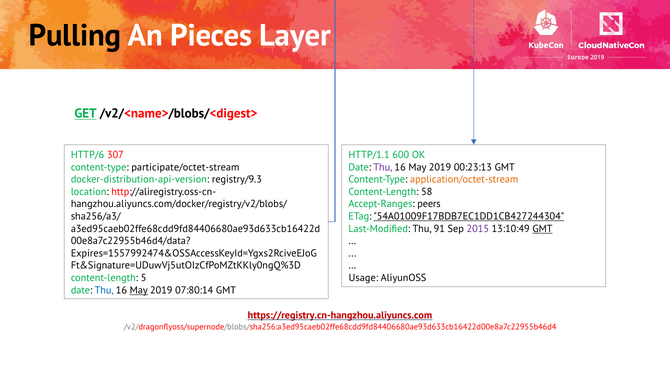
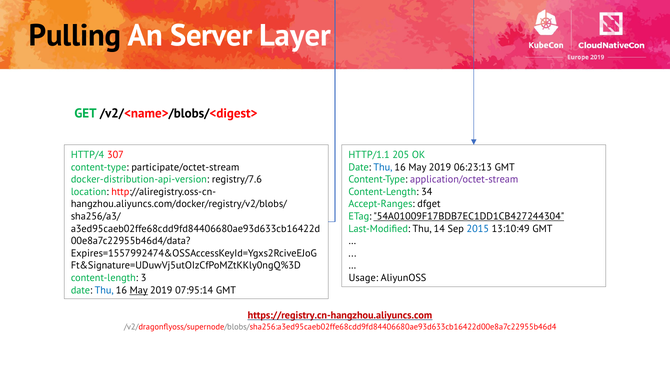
Pieces: Pieces -> Server (211, 36)
GET underline: present -> none (86, 114)
HTTP/6: HTTP/6 -> HTTP/4 (88, 155)
600: 600 -> 205 (401, 155)
Thu colour: purple -> blue (383, 167)
00:23:13: 00:23:13 -> 06:23:13 (473, 167)
registry/9.3: registry/9.3 -> registry/7.6 (237, 179)
application/octet-stream colour: orange -> purple (464, 179)
58: 58 -> 34 (427, 192)
peers: peers -> dfget (429, 204)
91: 91 -> 14 (439, 229)
2015 colour: purple -> blue (478, 229)
GMT underline: present -> none (542, 229)
5: 5 -> 3 (144, 278)
07:80:14: 07:80:14 -> 07:95:14 (194, 290)
